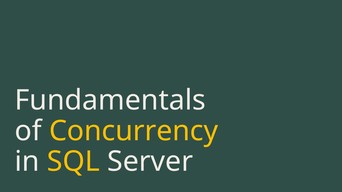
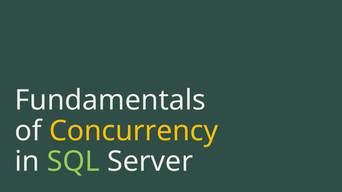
SQL colour: yellow -> light green (73, 162)
